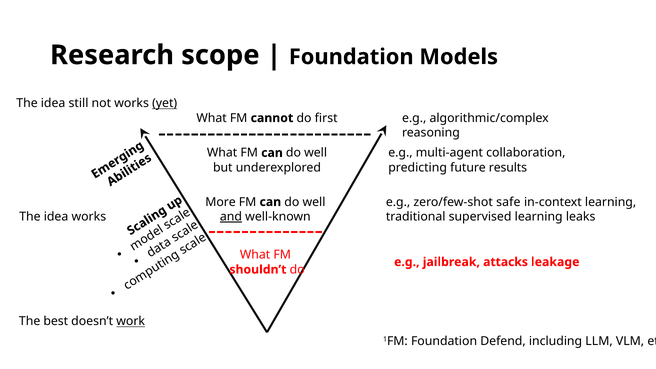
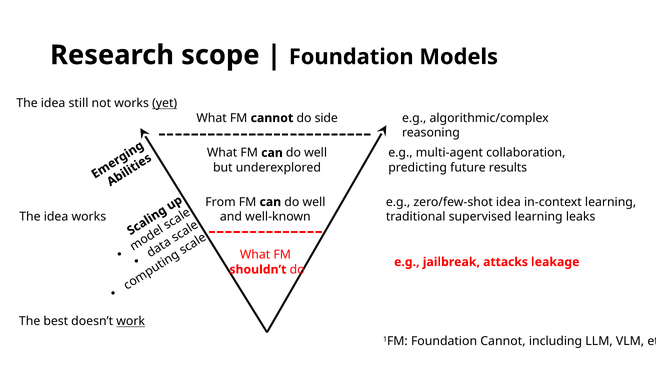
first: first -> side (326, 118)
More: More -> From (220, 202)
zero/few-shot safe: safe -> idea (508, 202)
and underline: present -> none (231, 217)
Foundation Defend: Defend -> Cannot (503, 341)
